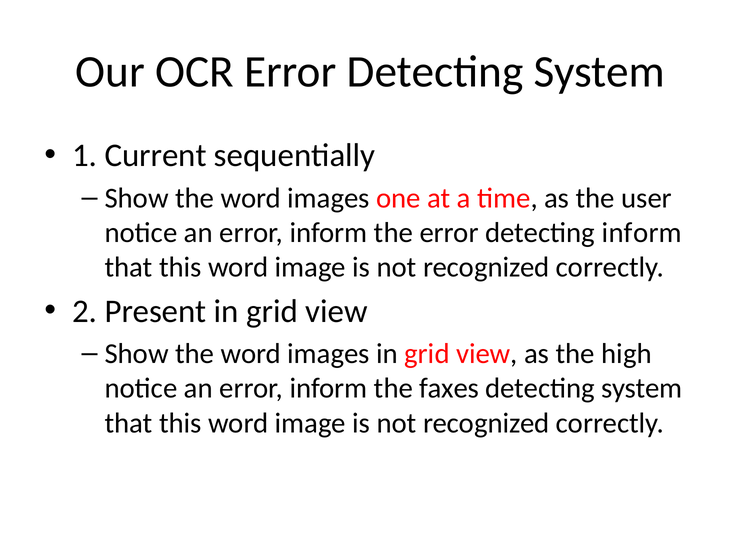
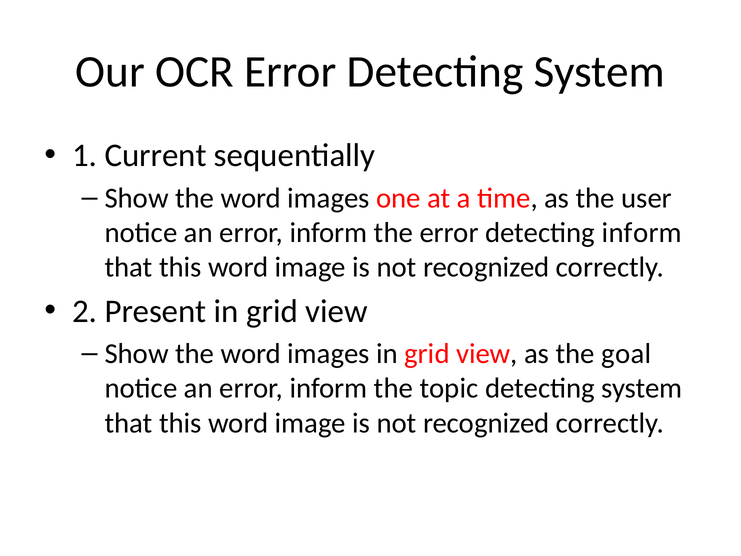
high: high -> goal (626, 354)
faxes: faxes -> topic (449, 388)
